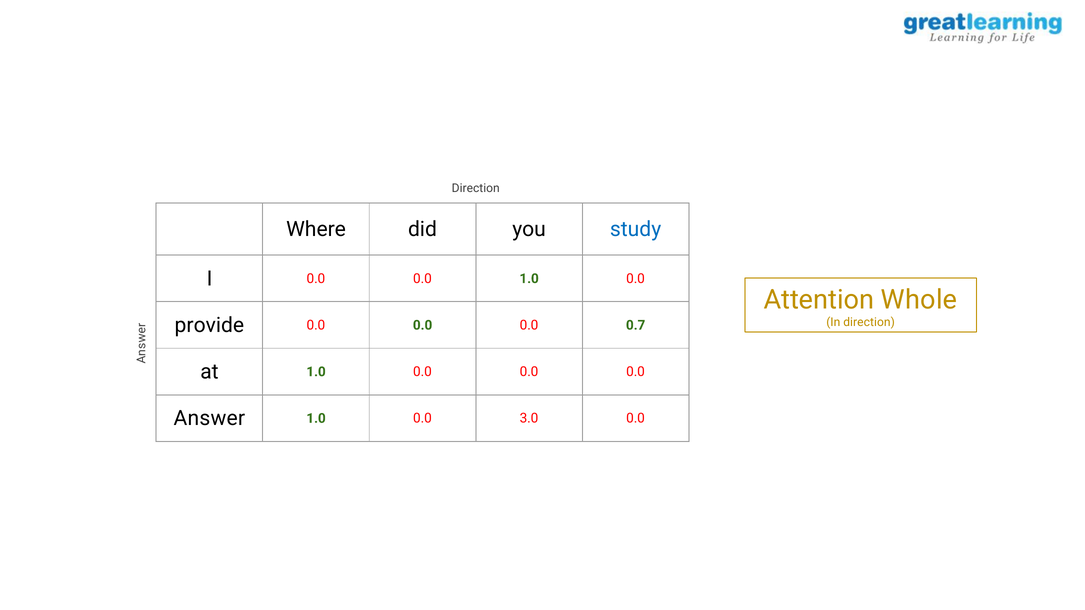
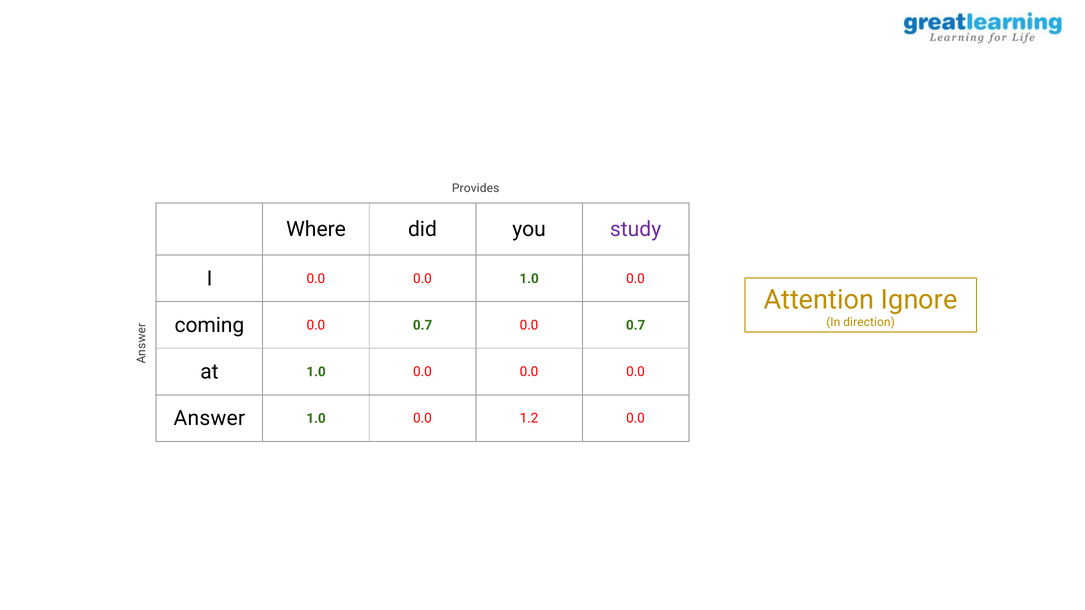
Direction: Direction -> Provides (476, 188)
study colour: blue -> purple (636, 229)
Whole: Whole -> Ignore (919, 300)
provide: provide -> coming (209, 325)
0.0: 0.0 -> 0.7 (423, 325)
3.0: 3.0 -> 1.2 (529, 419)
